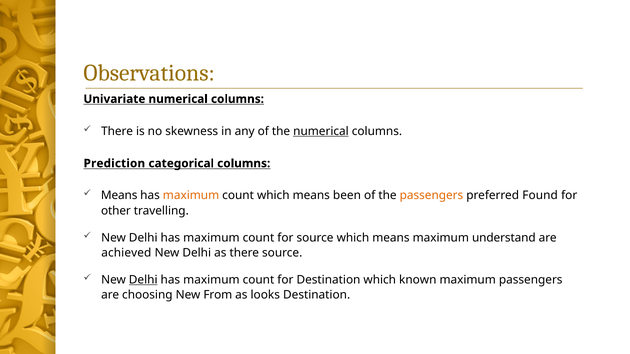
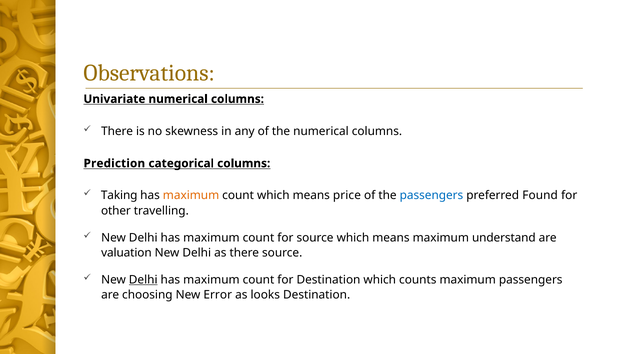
numerical underline: present -> none (321, 131)
Means: Means -> Taking (119, 196)
been: been -> price (347, 196)
passengers colour: orange -> blue (431, 196)
achieved: achieved -> valuation (126, 253)
known: known -> counts (418, 280)
From: From -> Error (218, 295)
